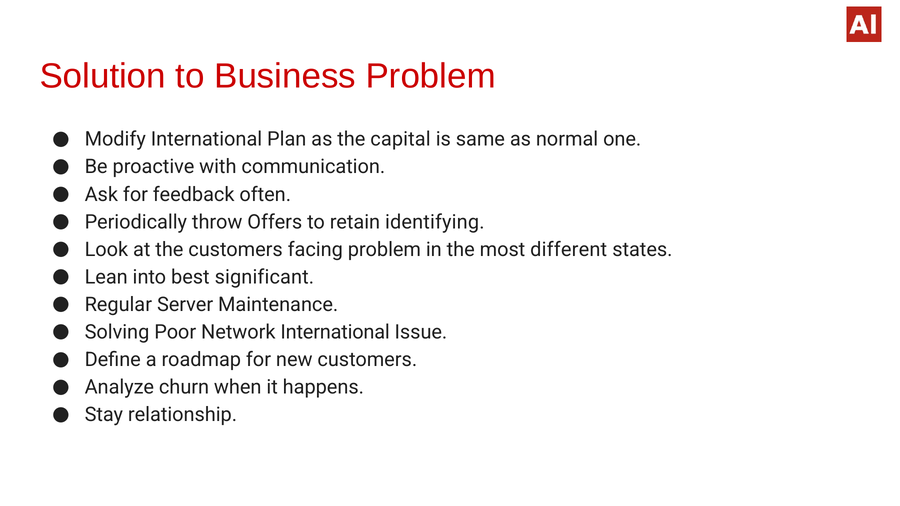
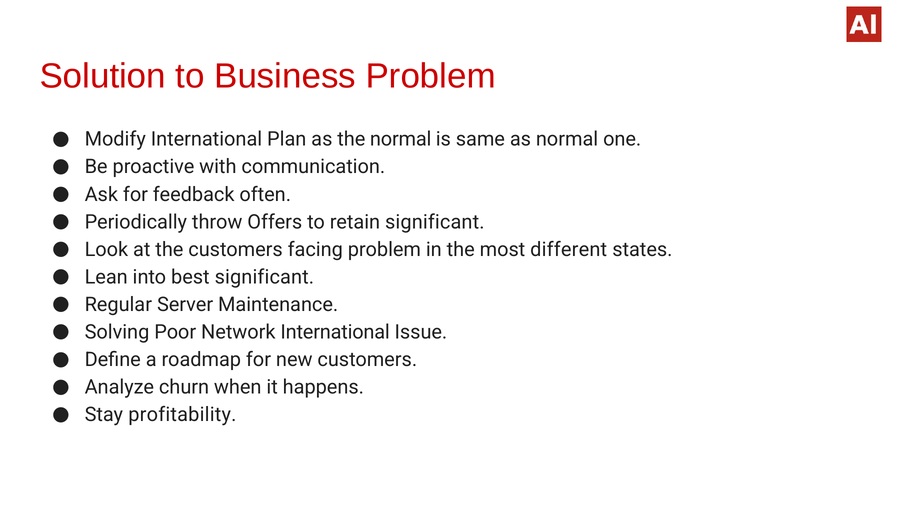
the capital: capital -> normal (401, 139)
retain identifying: identifying -> significant (435, 222)
relationship: relationship -> profitability (182, 415)
